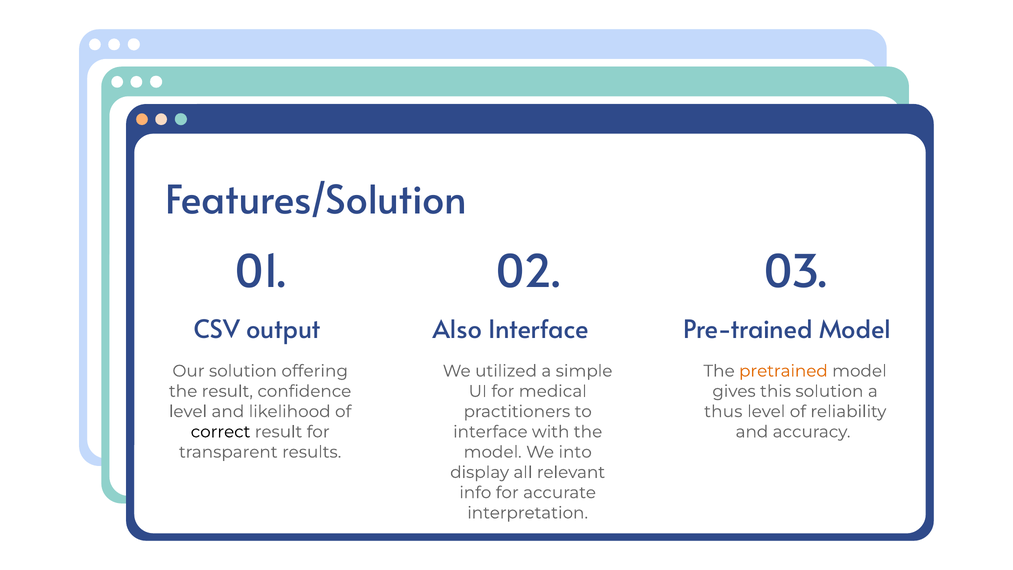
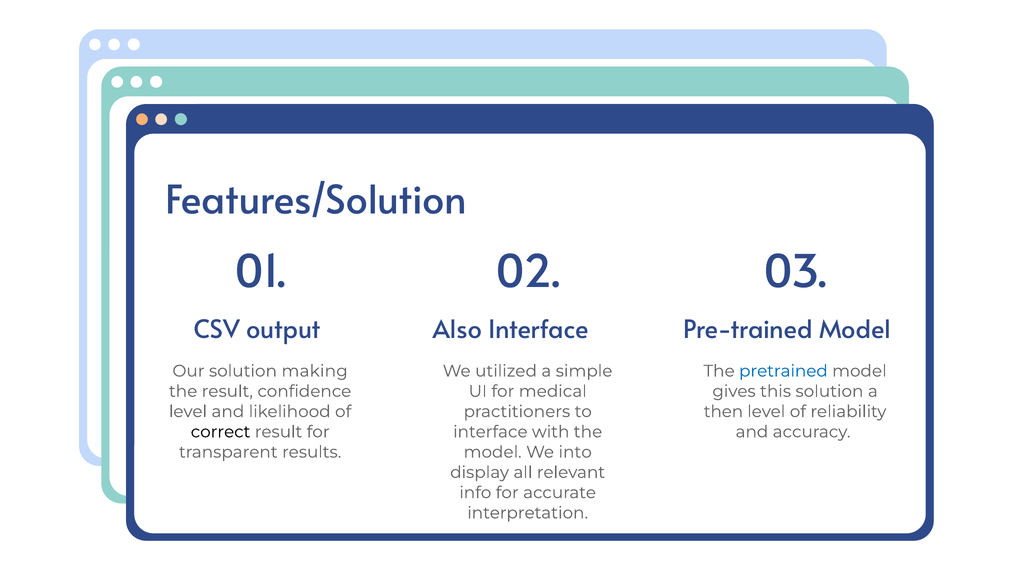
offering: offering -> making (315, 371)
pretrained colour: orange -> blue (783, 371)
thus: thus -> then (723, 411)
